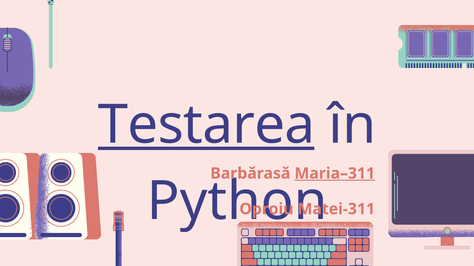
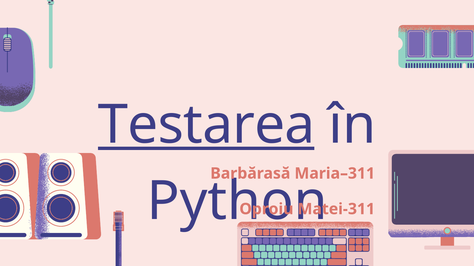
Maria–311 underline: present -> none (335, 174)
